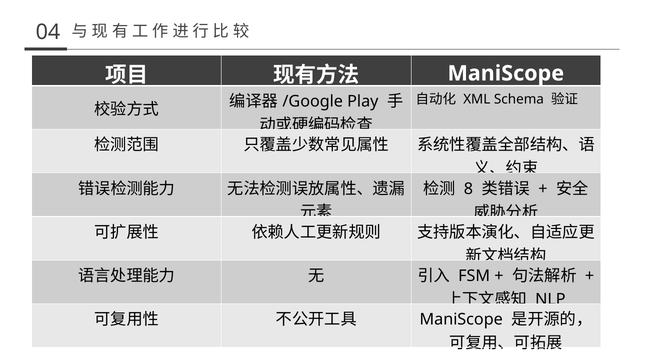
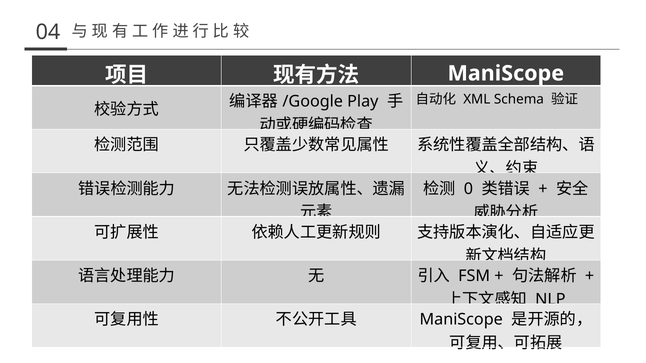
8: 8 -> 0 (468, 189)
